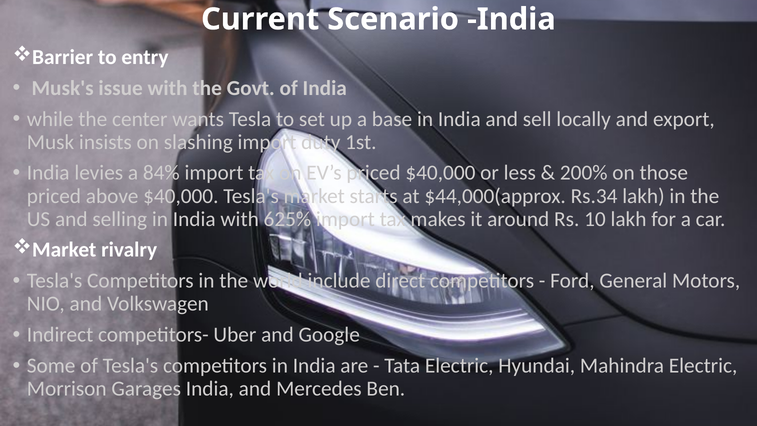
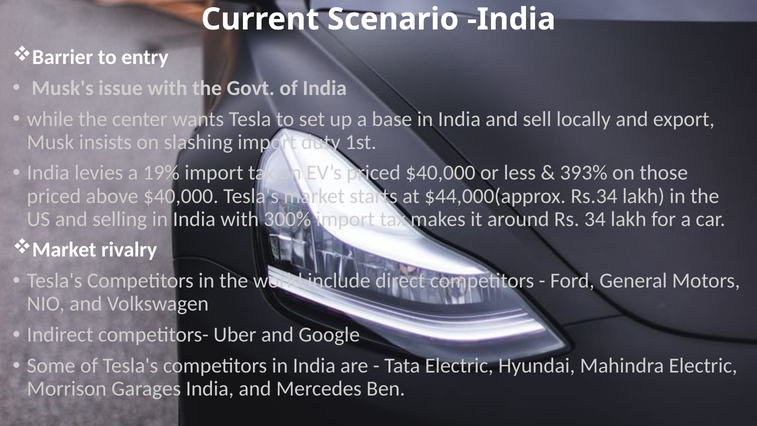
84%: 84% -> 19% (161, 173)
200%: 200% -> 393% (584, 173)
625%: 625% -> 300% (287, 219)
10: 10 -> 34 (595, 219)
